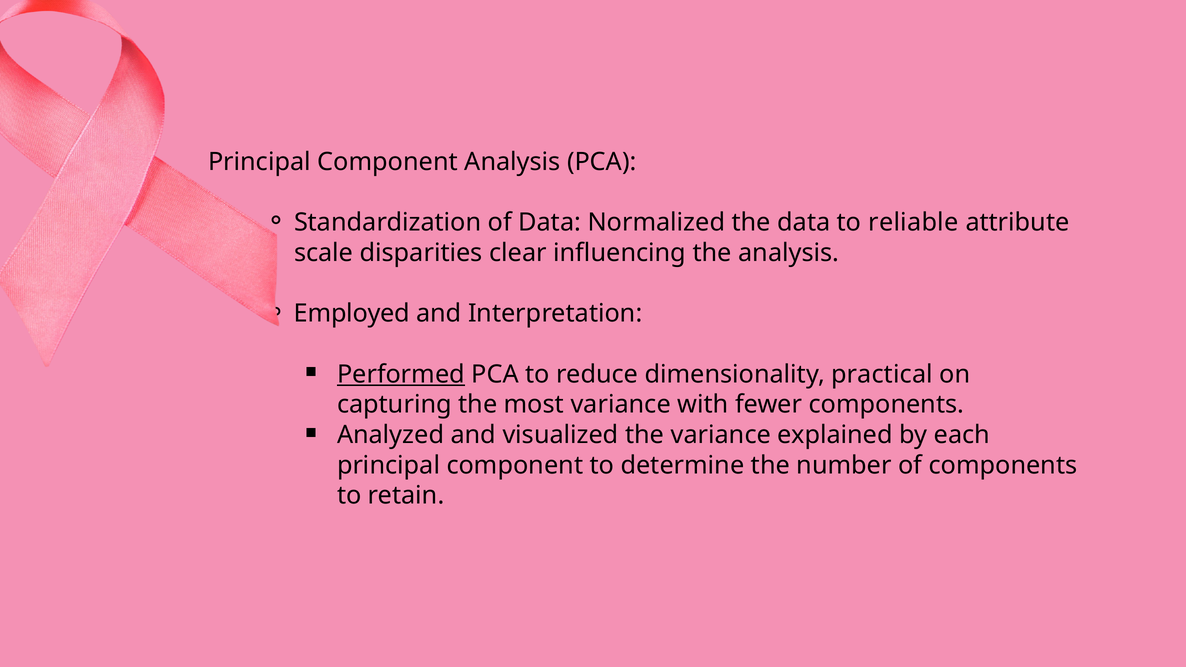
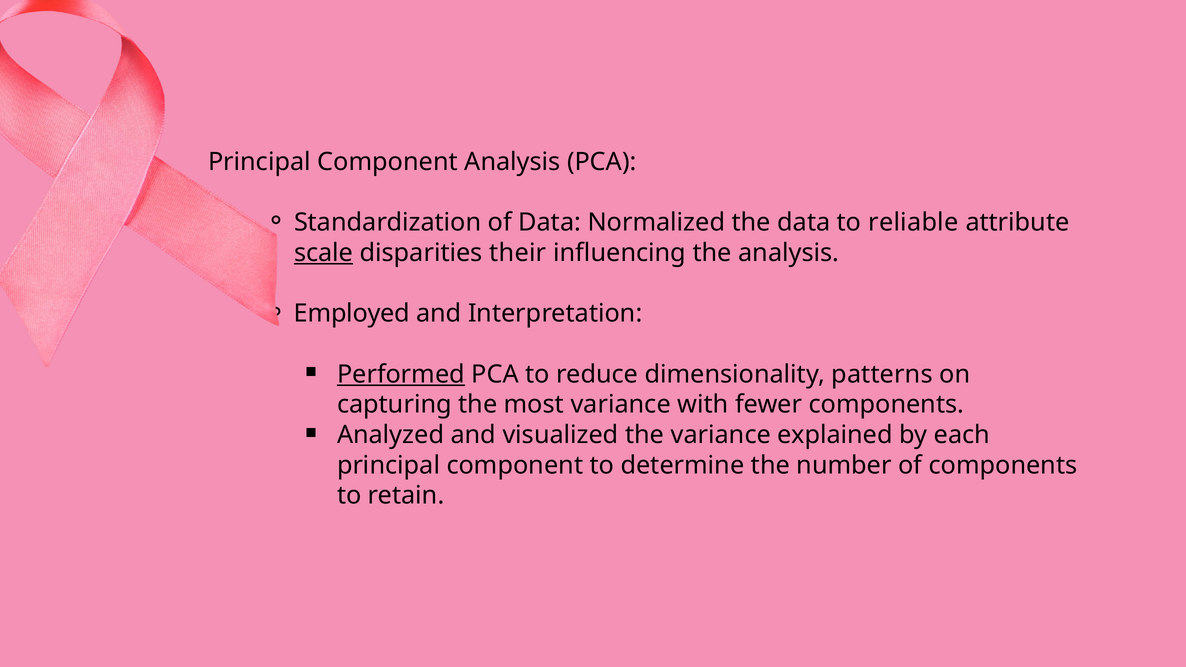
scale underline: none -> present (324, 253)
clear: clear -> their (518, 253)
practical: practical -> patterns (882, 374)
